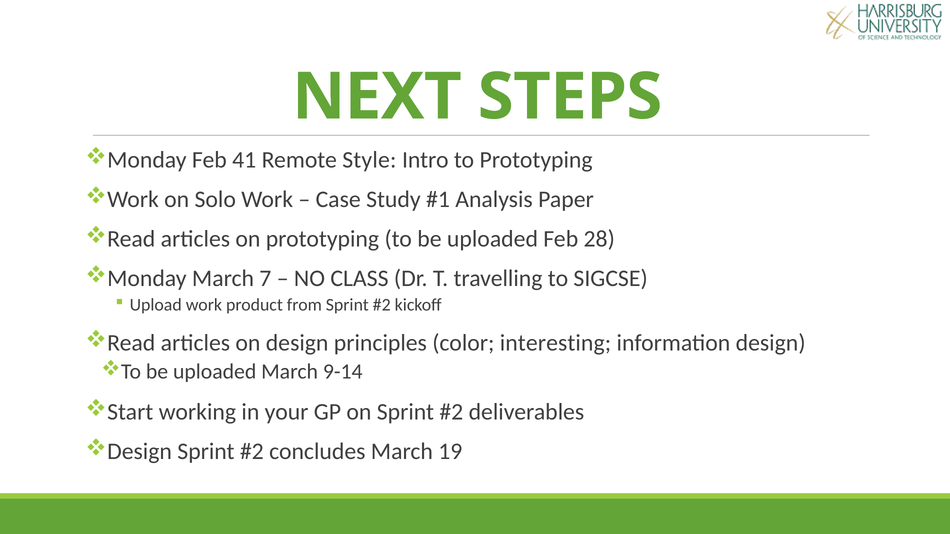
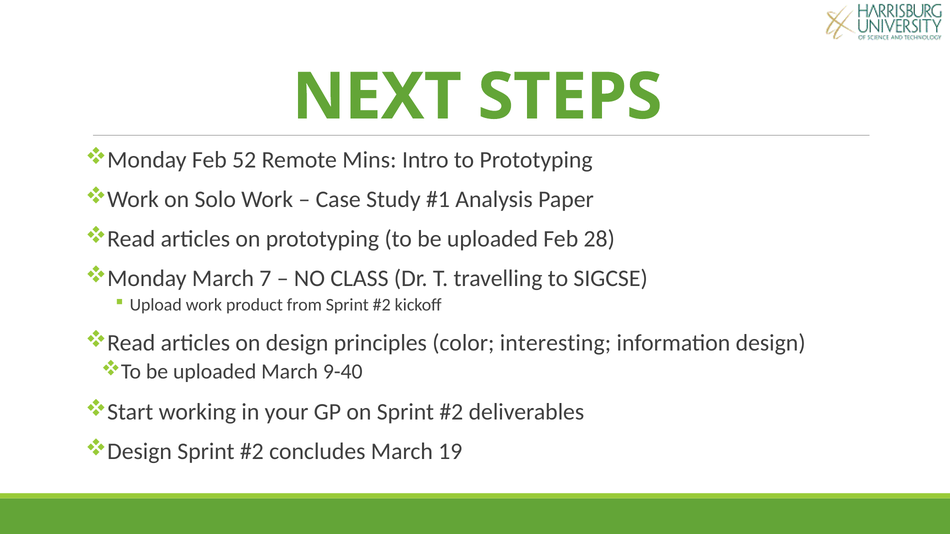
41: 41 -> 52 (244, 160)
Style: Style -> Mins (369, 160)
9-14: 9-14 -> 9-40 (343, 372)
